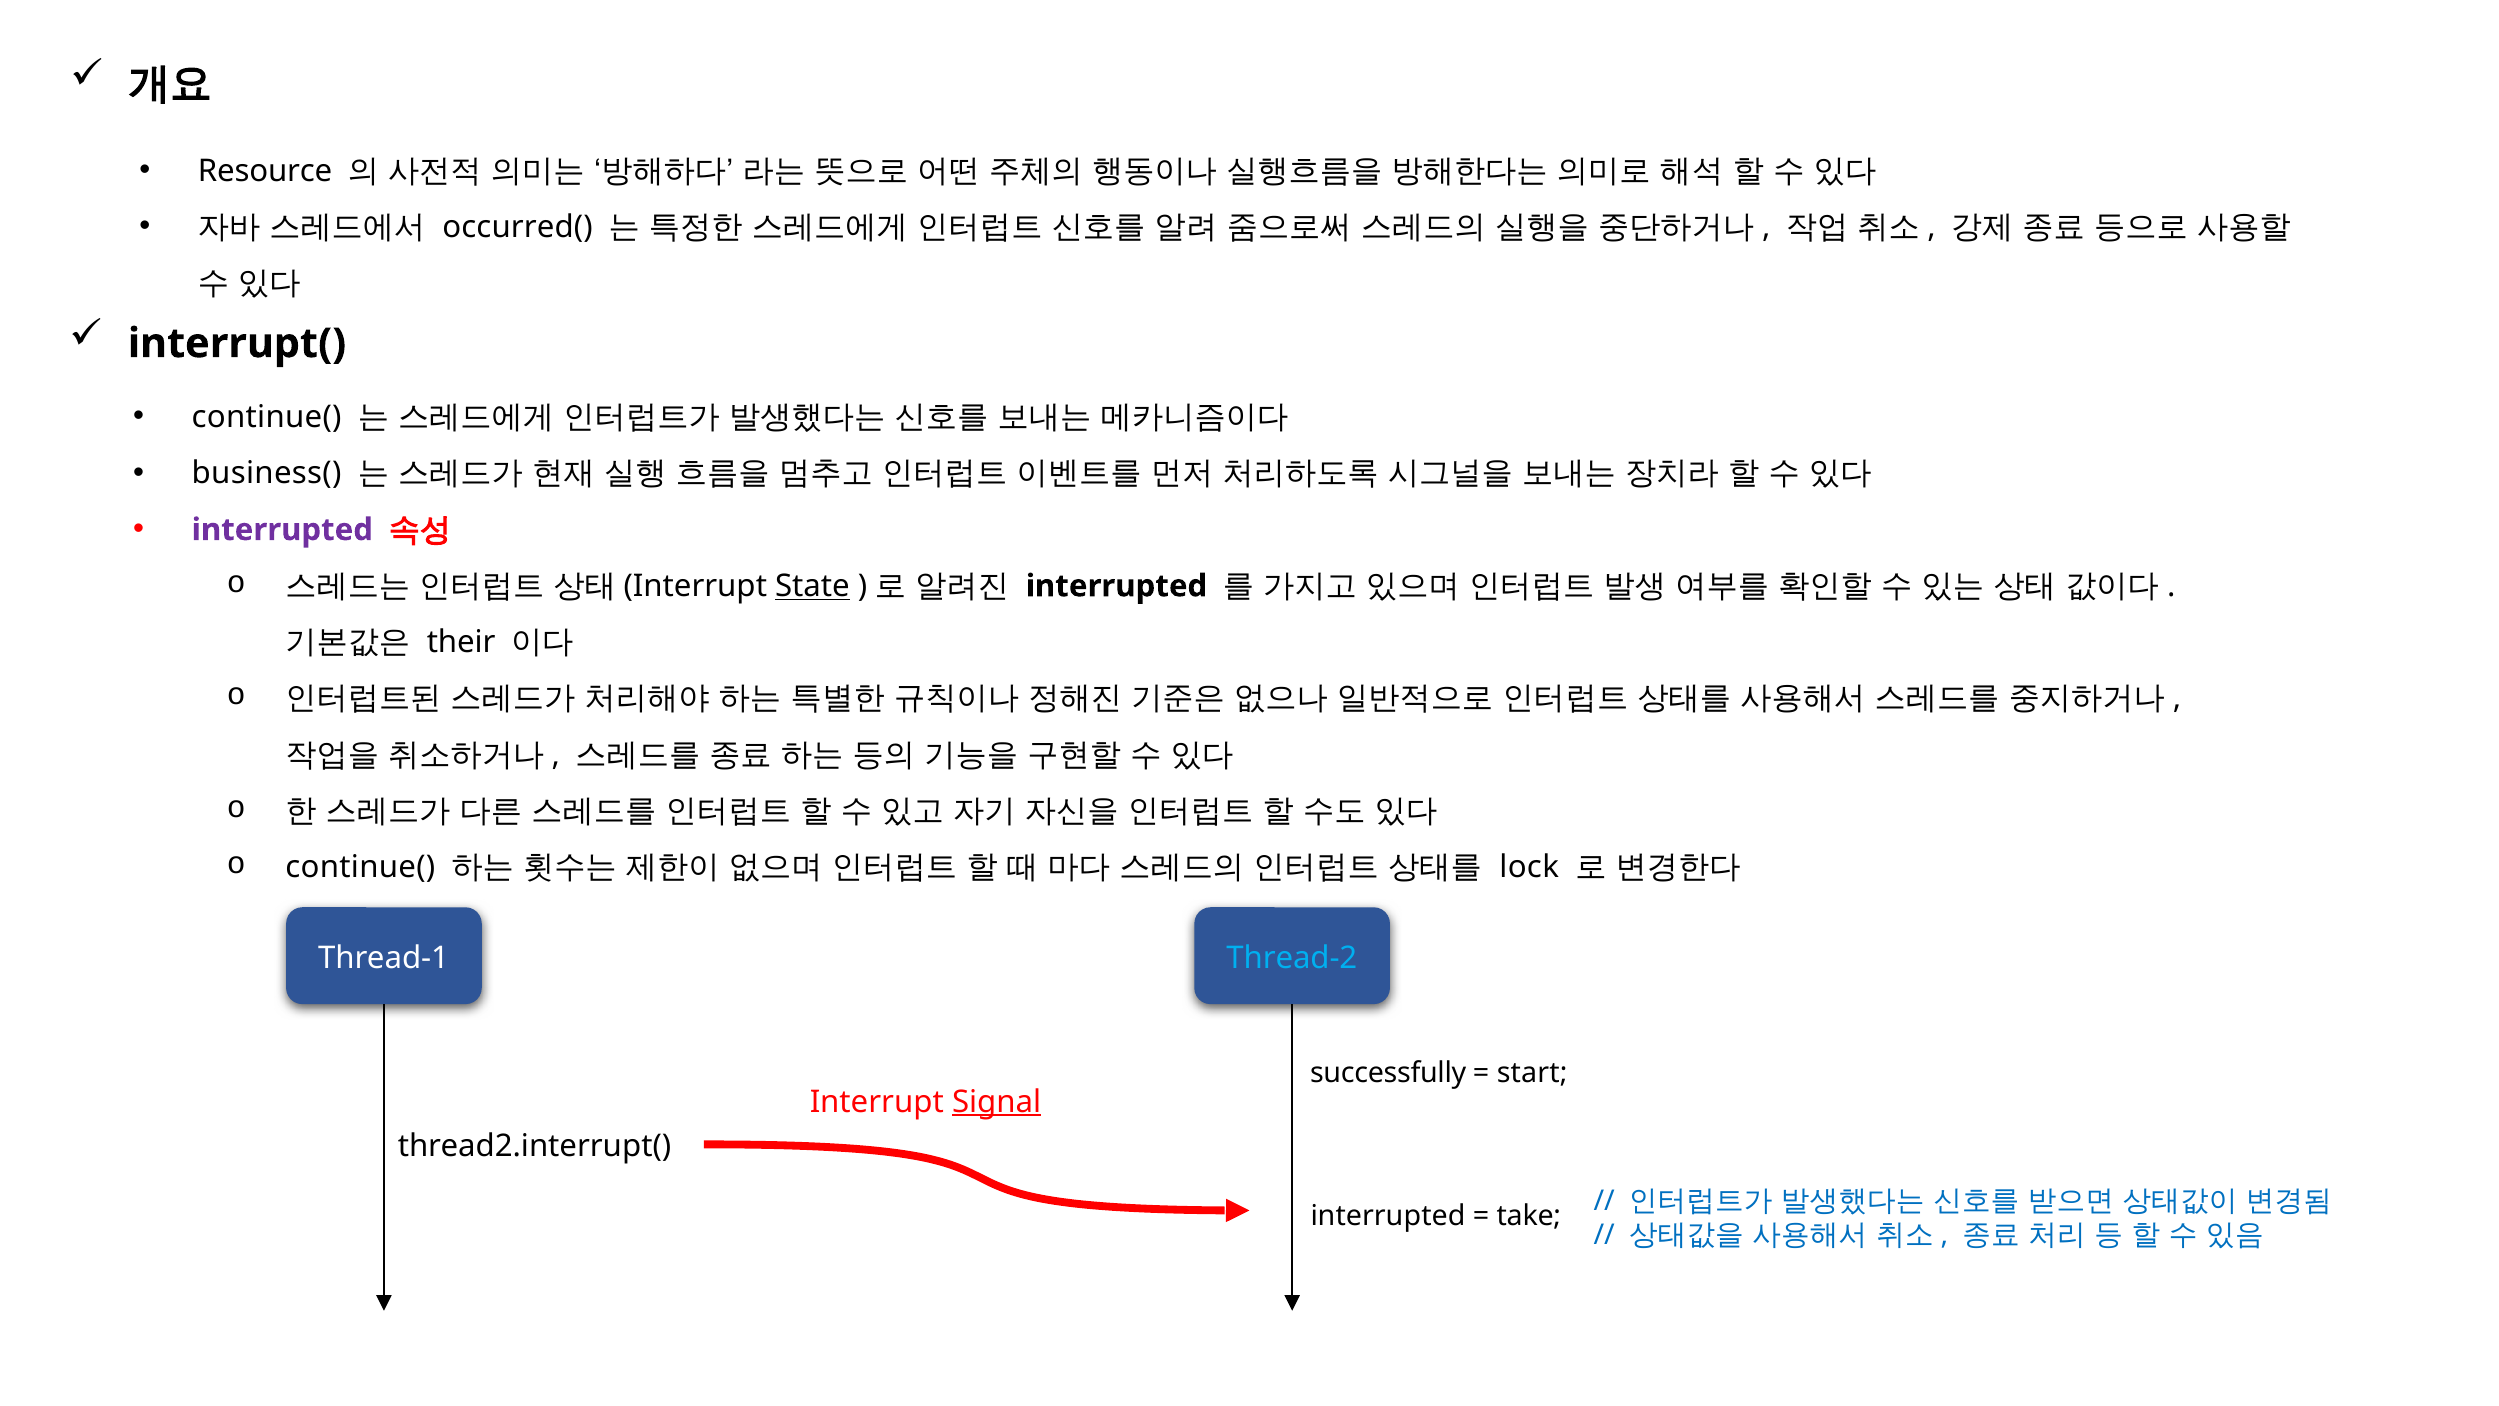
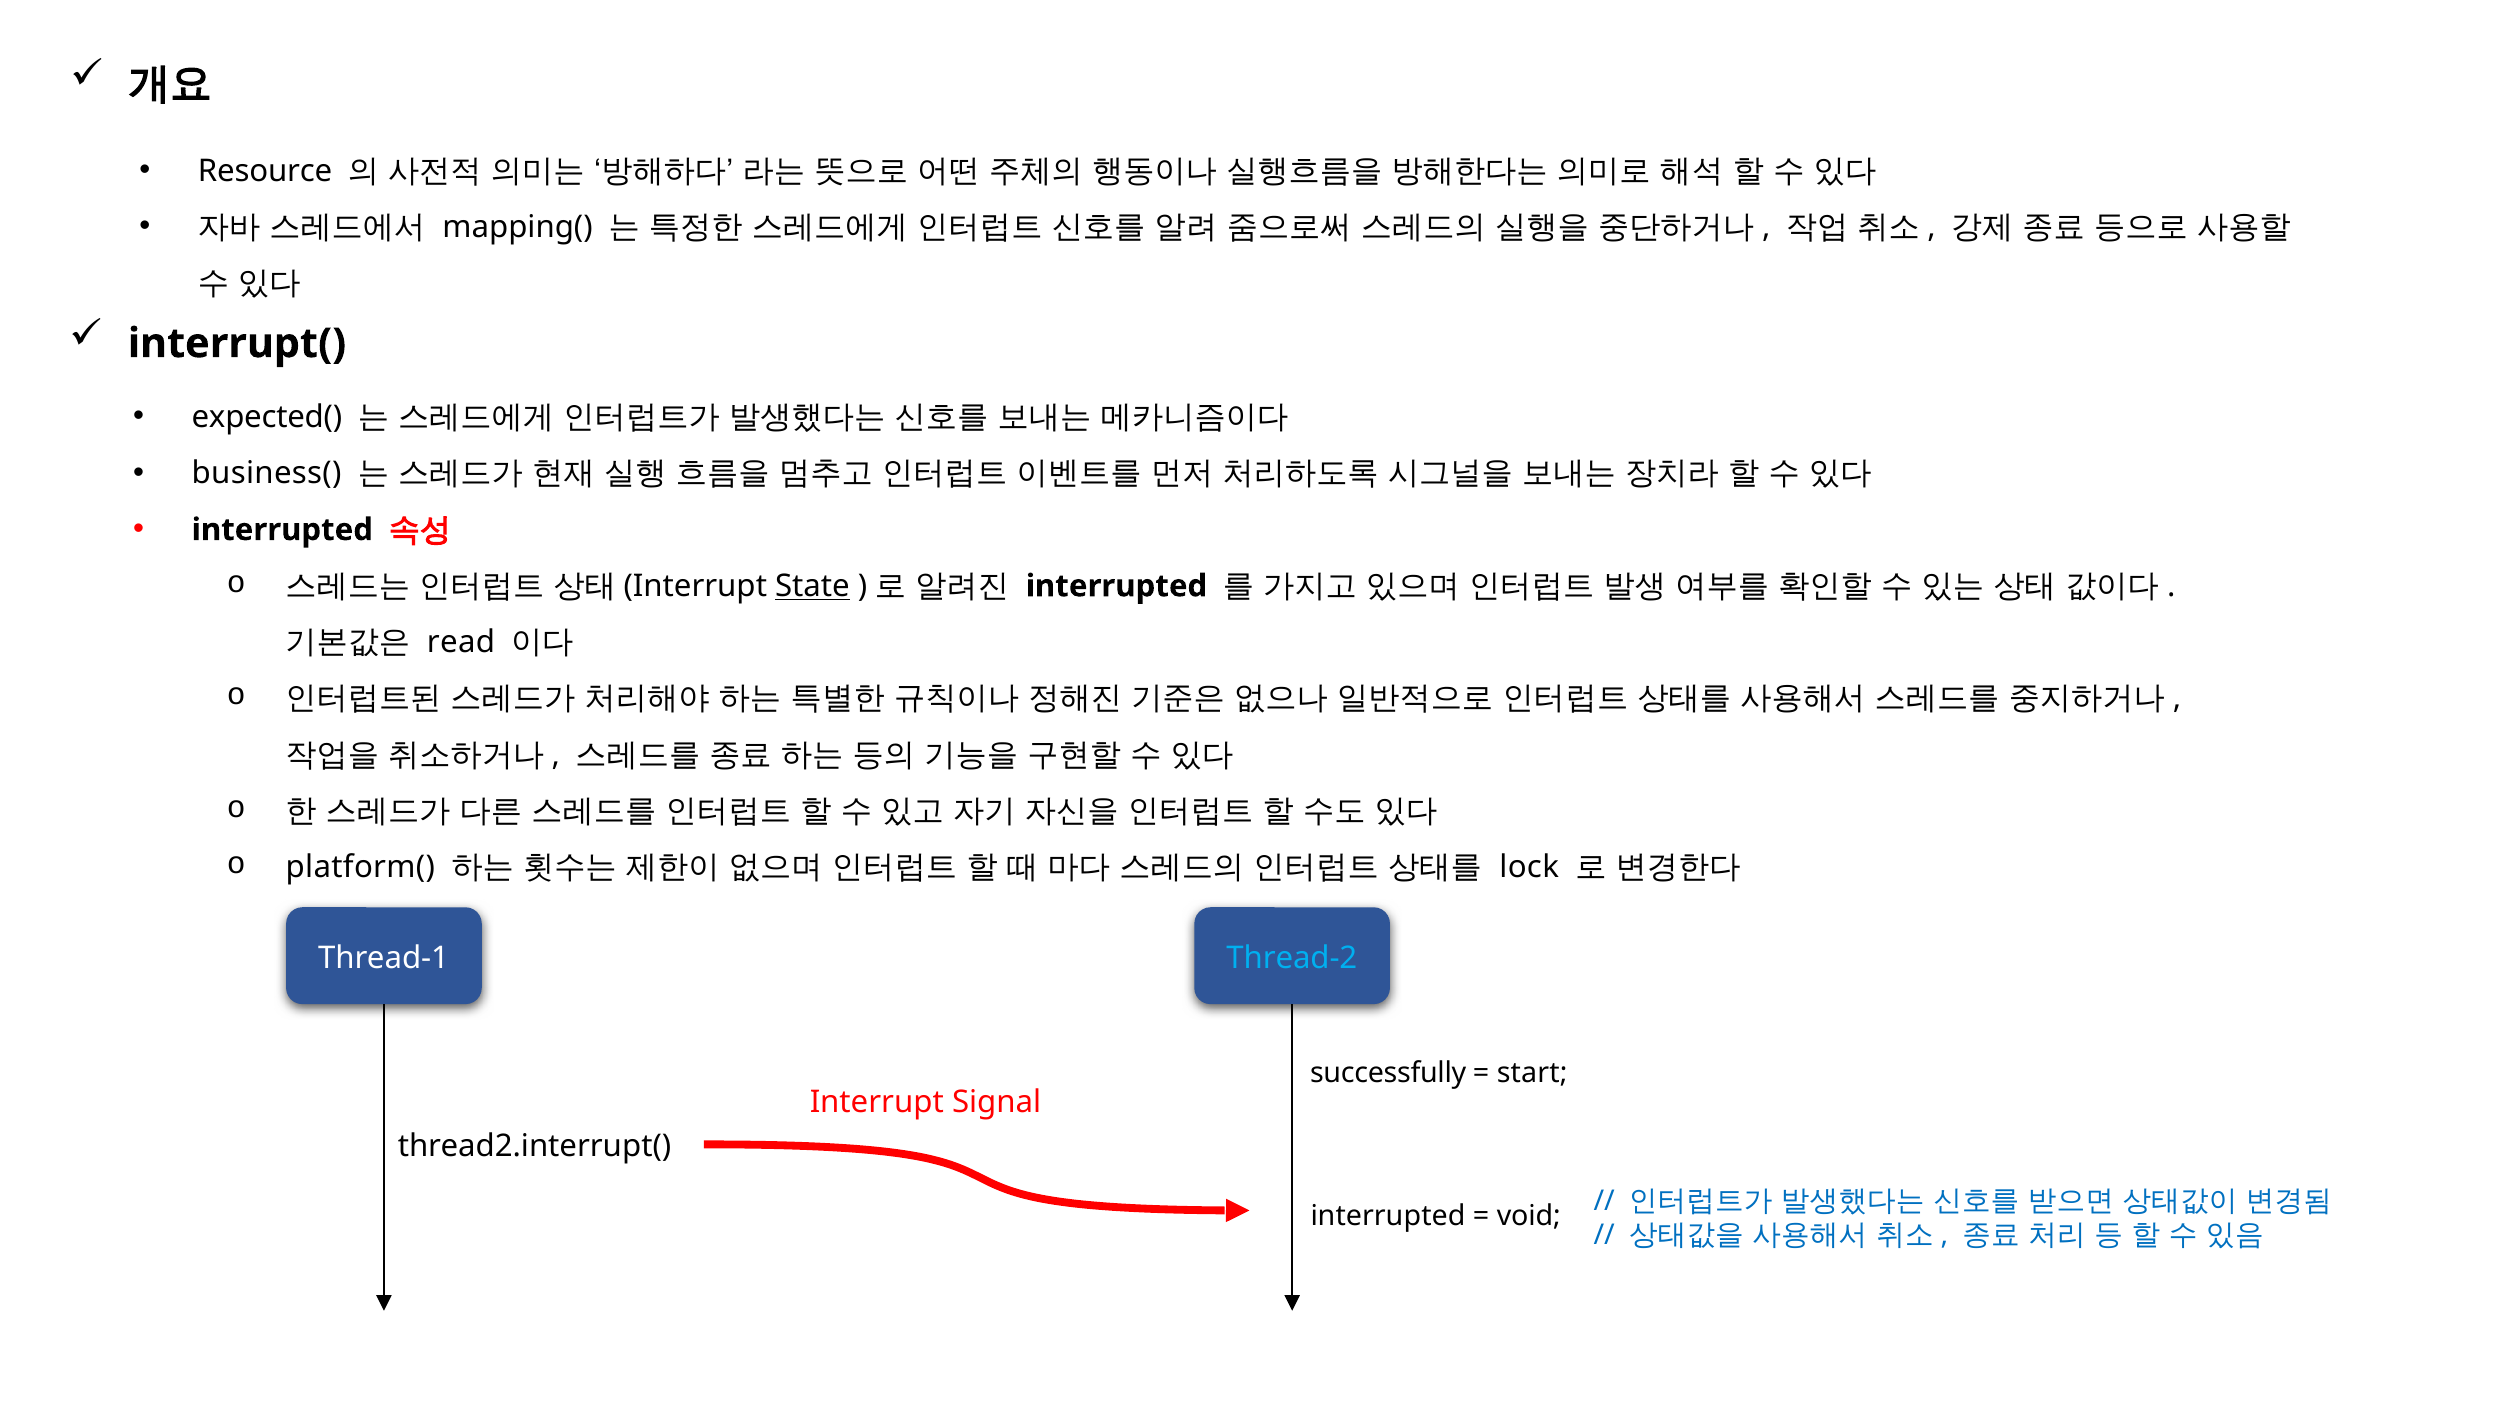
occurred(: occurred( -> mapping( (518, 227)
continue(: continue( -> expected( (267, 417)
interrupted colour: purple -> black (282, 530)
their: their -> read (461, 642)
continue(: continue( -> platform( (360, 867)
Signal underline: present -> none (997, 1102)
take: take -> void (1529, 1216)
